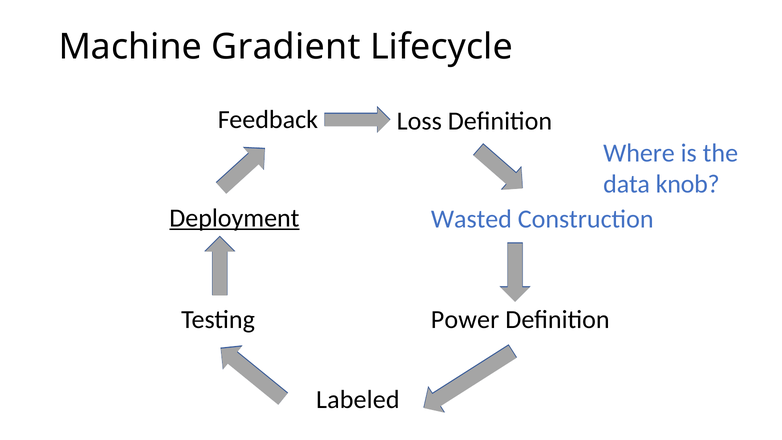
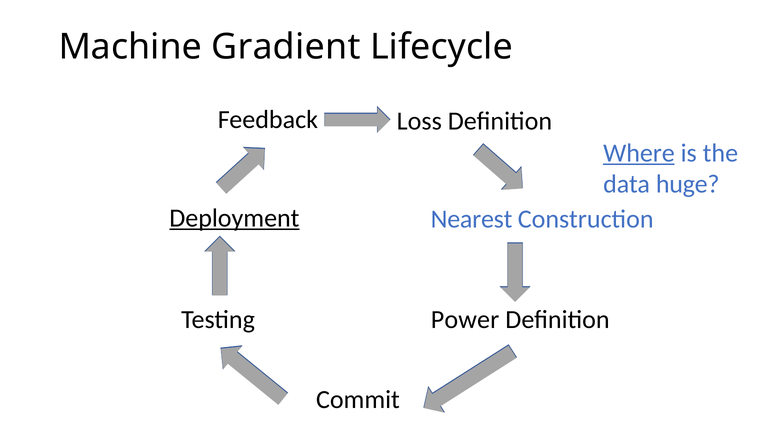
Where underline: none -> present (639, 153)
knob: knob -> huge (688, 184)
Wasted: Wasted -> Nearest (472, 219)
Labeled: Labeled -> Commit (358, 399)
